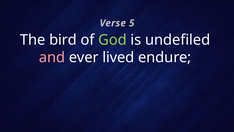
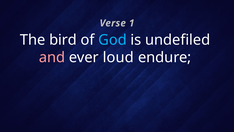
5: 5 -> 1 (132, 23)
God colour: light green -> light blue (112, 40)
lived: lived -> loud (118, 57)
